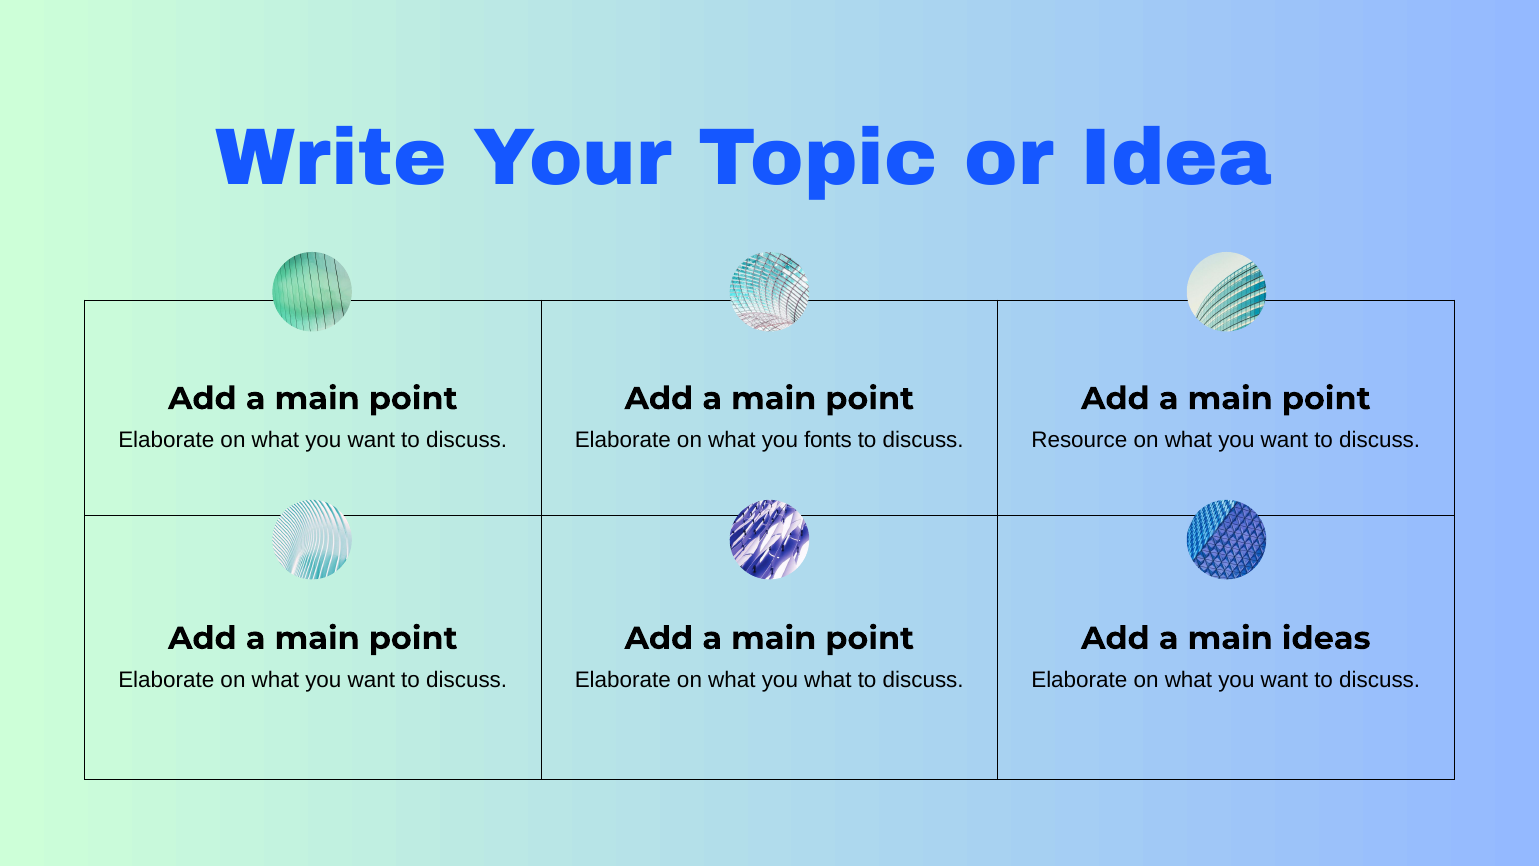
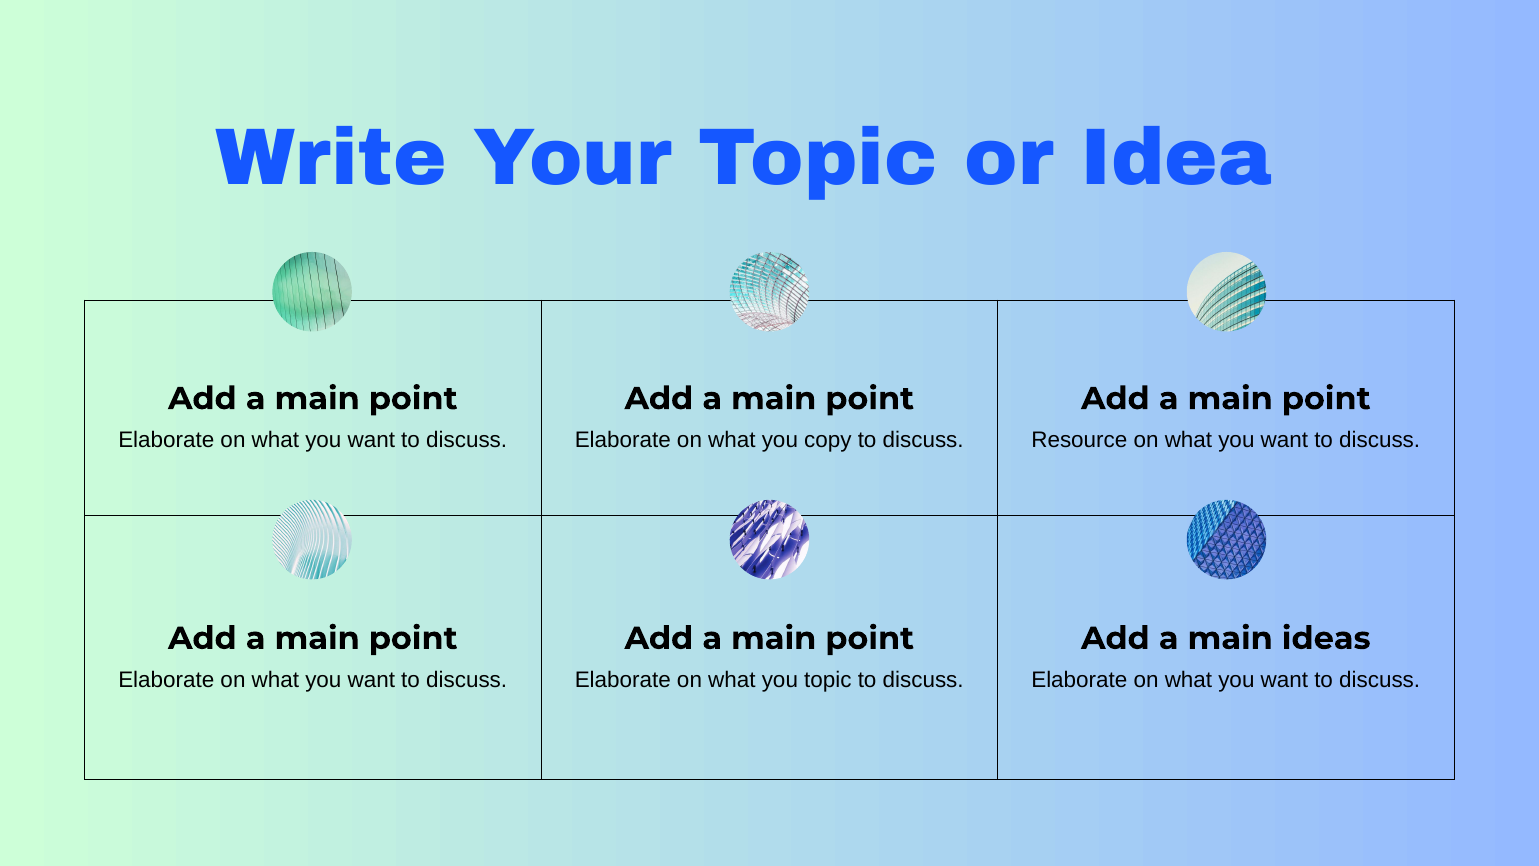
fonts: fonts -> copy (828, 440)
you what: what -> topic (828, 680)
